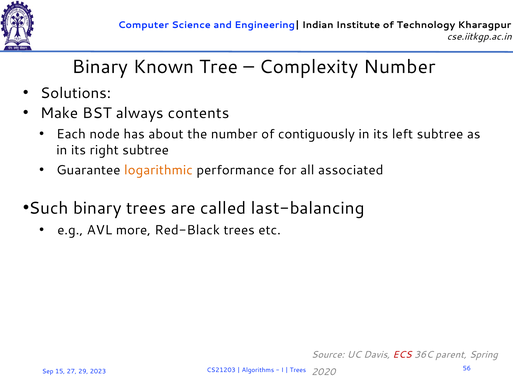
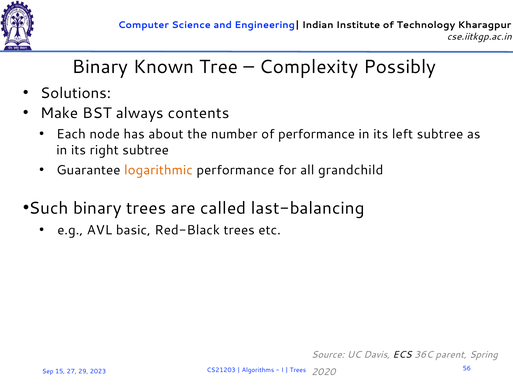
Complexity Number: Number -> Possibly (400, 67)
of contiguously: contiguously -> performance (316, 134)
associated: associated -> grandchild (351, 170)
more: more -> basic (133, 230)
ECS colour: red -> black (402, 355)
